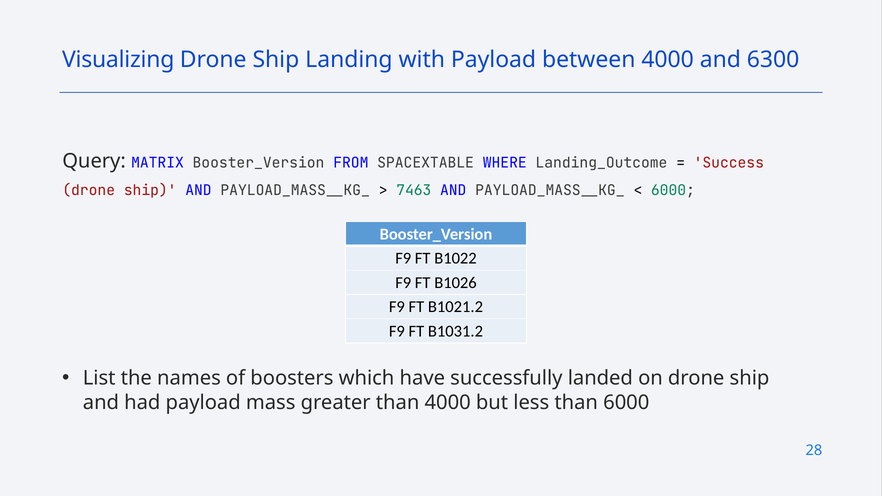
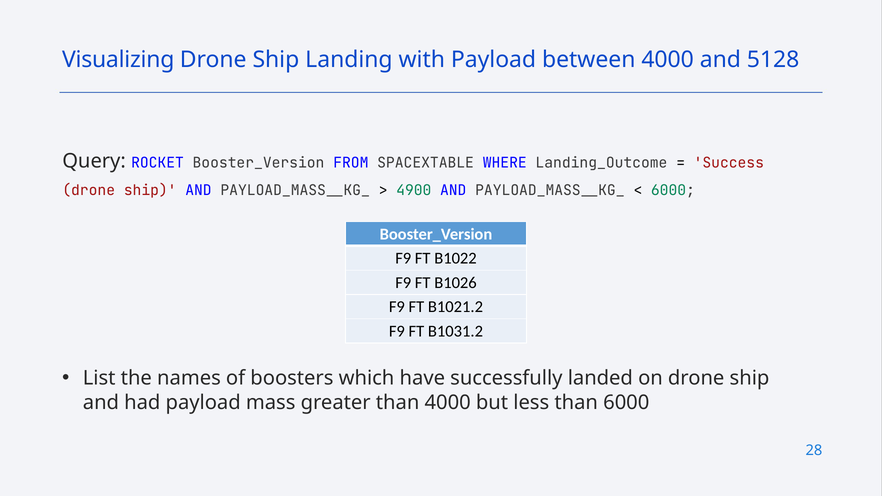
6300: 6300 -> 5128 (773, 60)
MATRIX: MATRIX -> ROCKET (158, 163)
7463: 7463 -> 4900 (414, 190)
